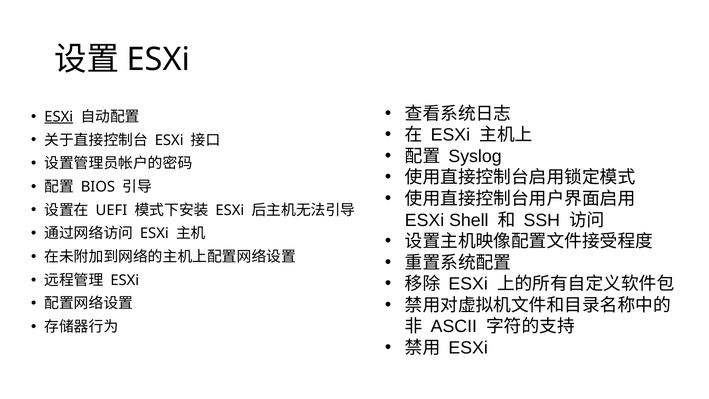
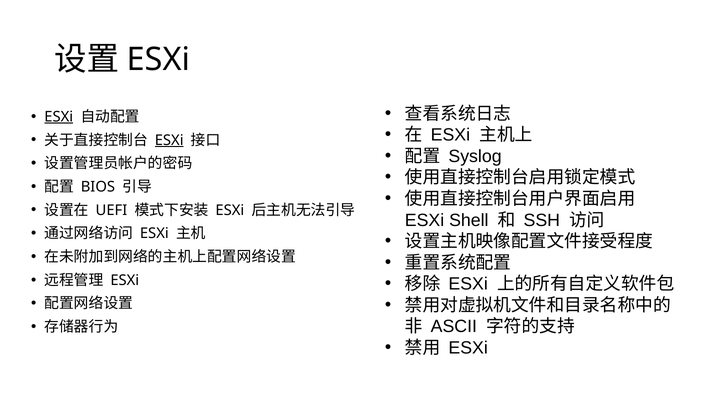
ESXi underline: none -> present (169, 140)
